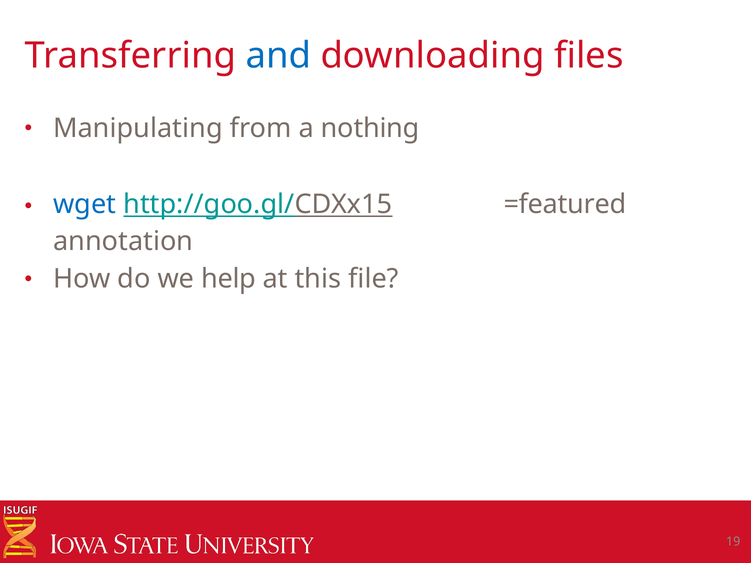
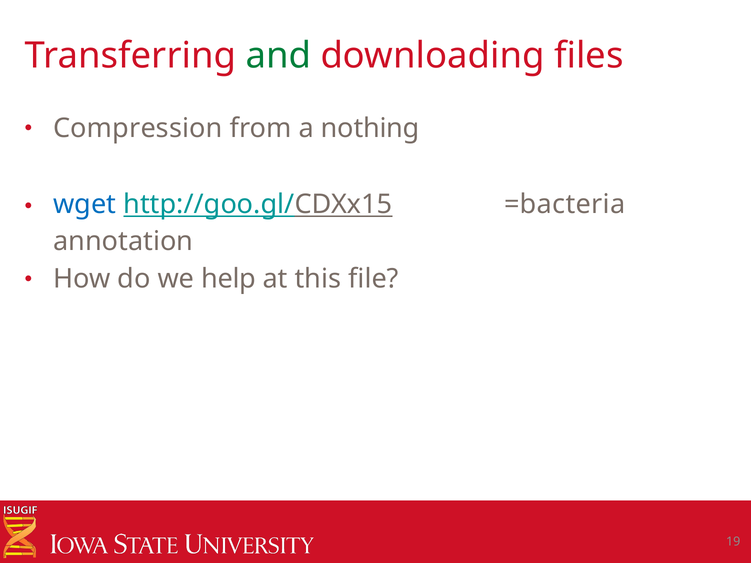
and colour: blue -> green (278, 56)
Manipulating: Manipulating -> Compression (138, 128)
=featured: =featured -> =bacteria (565, 204)
